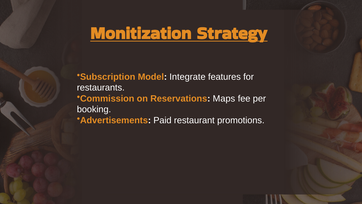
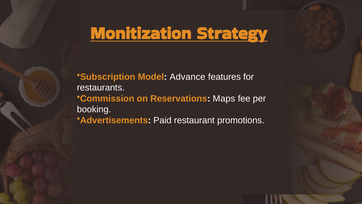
Integrate: Integrate -> Advance (187, 77)
